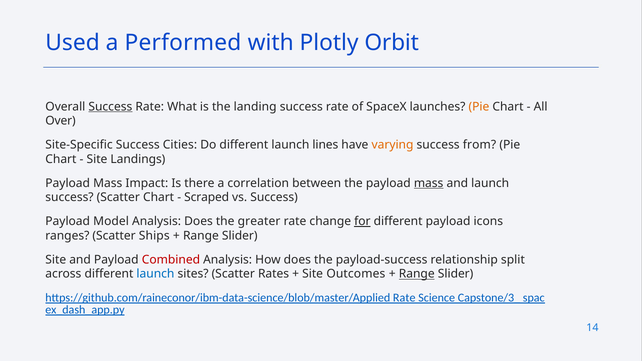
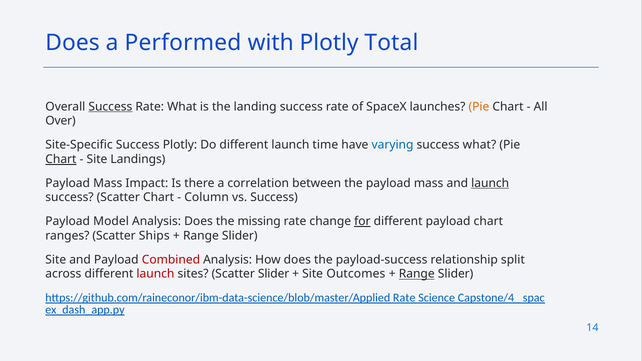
Used: Used -> Does (73, 43)
Orbit: Orbit -> Total (391, 43)
Success Cities: Cities -> Plotly (180, 145)
lines: lines -> time (325, 145)
varying colour: orange -> blue (393, 145)
success from: from -> what (479, 145)
Chart underline: none -> present (61, 159)
mass underline: present -> none (429, 183)
launch underline: none -> present (490, 183)
Scraped: Scraped -> Column (207, 198)
greater: greater -> missing (259, 221)
payload icons: icons -> chart (488, 221)
launch colour: blue -> red (155, 274)
Scatter Rates: Rates -> Slider (274, 274)
Capstone/3_: Capstone/3_ -> Capstone/4_ (489, 298)
